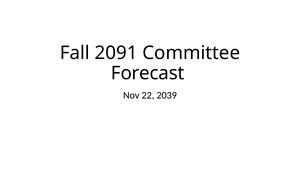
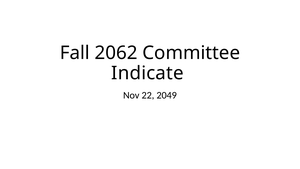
2091: 2091 -> 2062 (116, 53)
Forecast: Forecast -> Indicate (147, 73)
2039: 2039 -> 2049 (167, 95)
